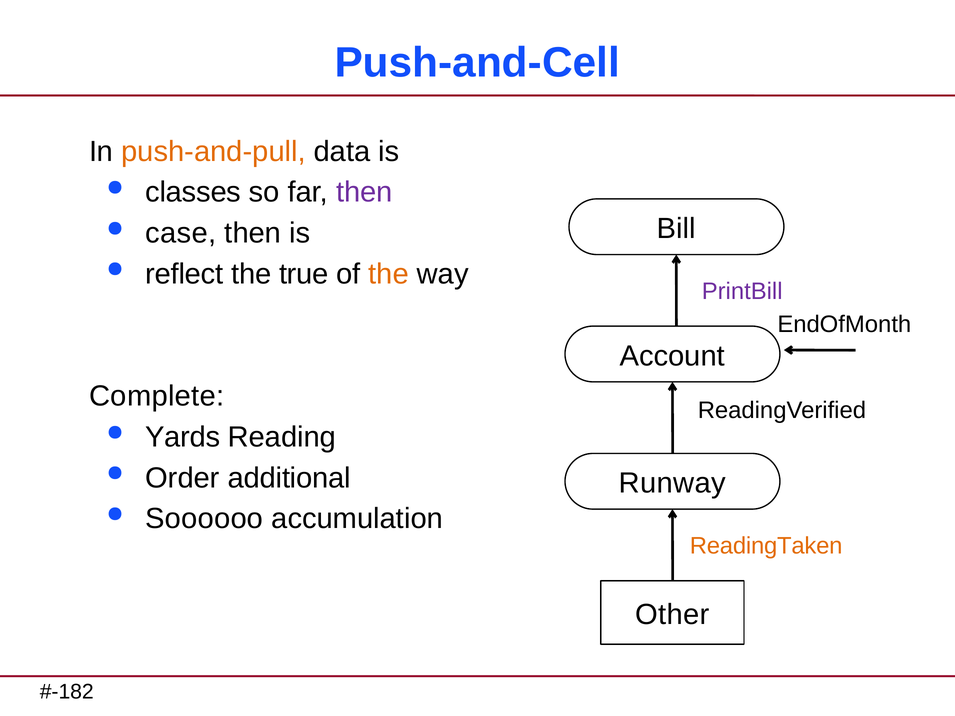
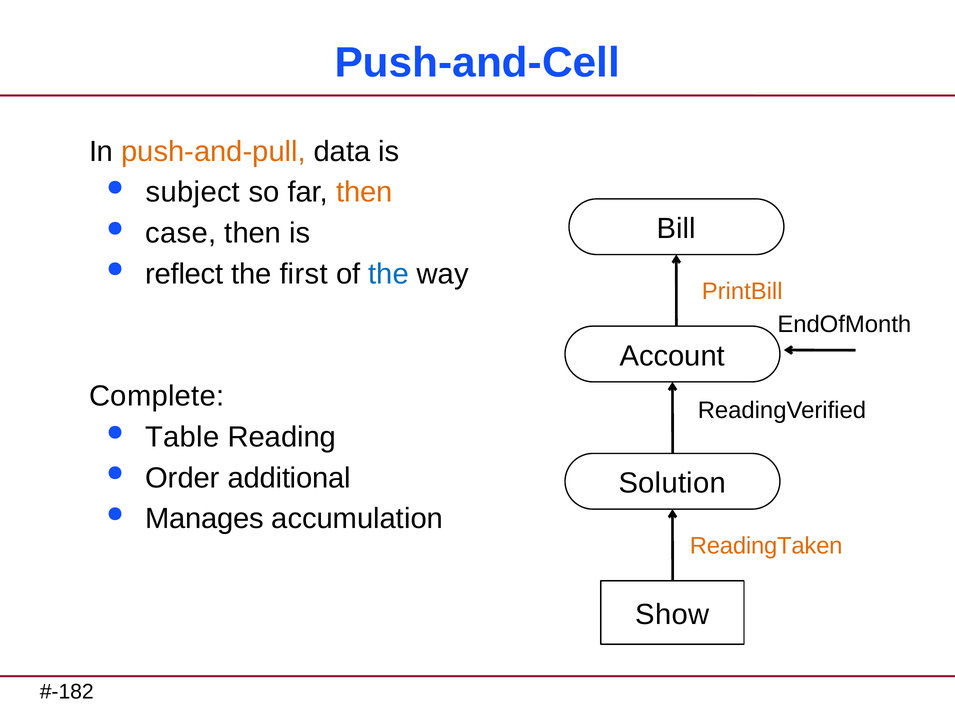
classes: classes -> subject (193, 192)
then colour: purple -> orange (364, 192)
true: true -> first (304, 274)
the colour: orange -> blue (389, 274)
PrintBill colour: purple -> orange (742, 291)
Yards: Yards -> Table (182, 437)
Runway: Runway -> Solution (672, 483)
Soooooo: Soooooo -> Manages (205, 519)
Other: Other -> Show (672, 615)
